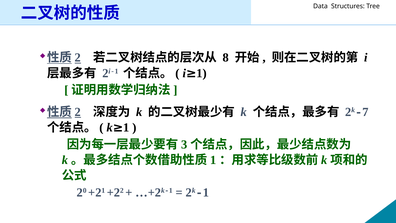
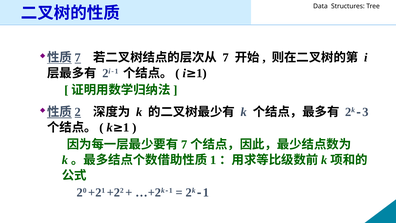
2: 2 -> 7 (78, 58)
8: 8 -> 7 (226, 58)
7: 7 -> 3 (365, 112)
3: 3 -> 7 (184, 144)
